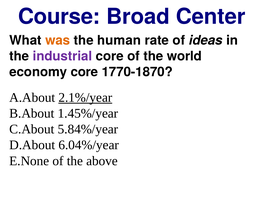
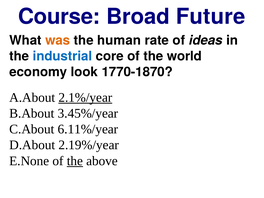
Center: Center -> Future (211, 17)
industrial colour: purple -> blue (62, 56)
economy core: core -> look (84, 72)
1.45%/year: 1.45%/year -> 3.45%/year (88, 113)
5.84%/year: 5.84%/year -> 6.11%/year (88, 129)
6.04%/year: 6.04%/year -> 2.19%/year (89, 145)
the underline: none -> present (75, 161)
